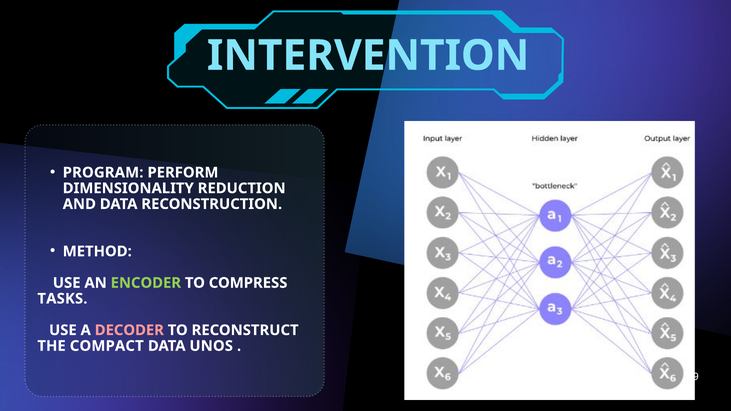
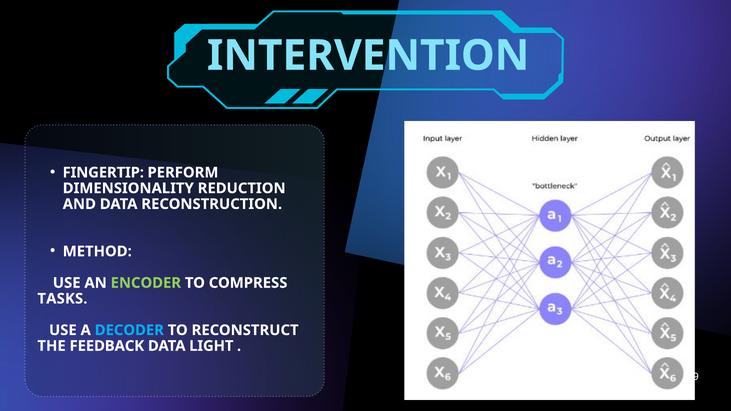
PROGRAM: PROGRAM -> FINGERTIP (103, 173)
DECODER colour: pink -> light blue (129, 330)
COMPACT: COMPACT -> FEEDBACK (107, 346)
UNOS: UNOS -> LIGHT (211, 346)
